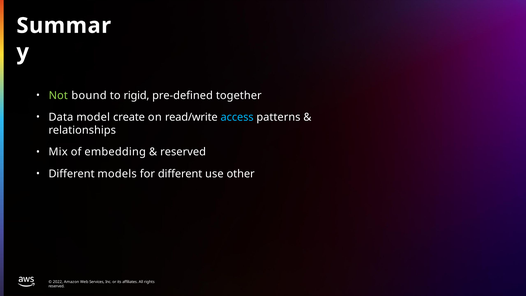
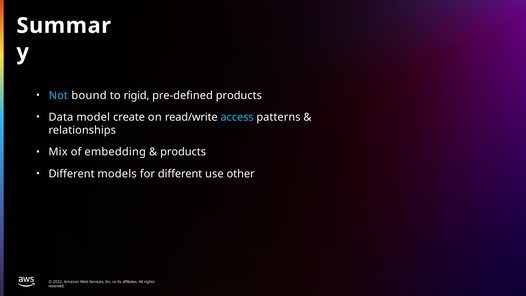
Not colour: light green -> light blue (58, 95)
pre-defined together: together -> products (239, 95)
reserved: reserved -> products (183, 152)
